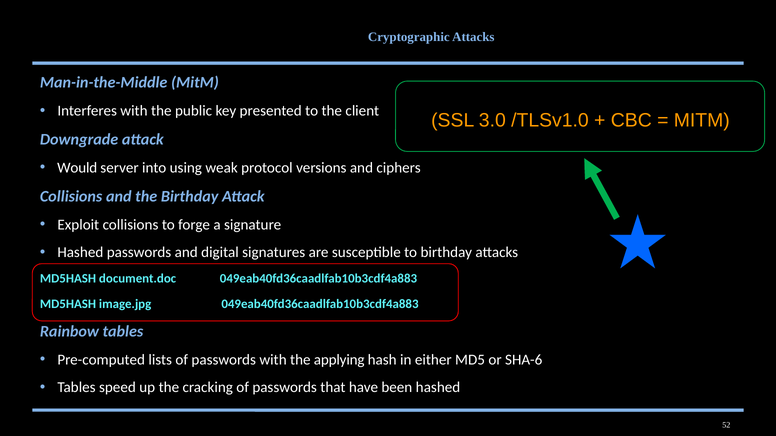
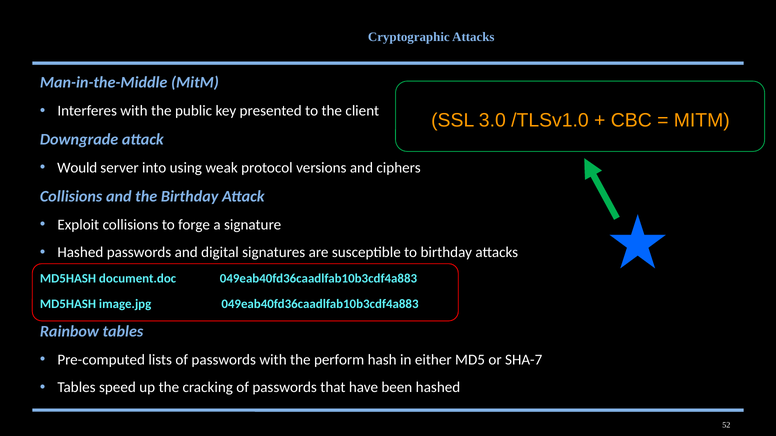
applying: applying -> perform (339, 360)
SHA-6: SHA-6 -> SHA-7 (524, 360)
